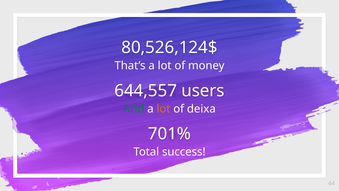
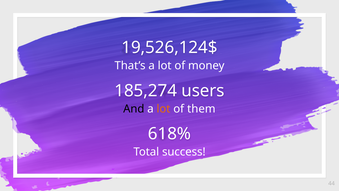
80,526,124$: 80,526,124$ -> 19,526,124$ (169, 47)
644,557: 644,557 -> 185,274 (146, 91)
And colour: green -> black (134, 109)
deixa: deixa -> them (201, 109)
701%: 701% -> 618% (169, 134)
